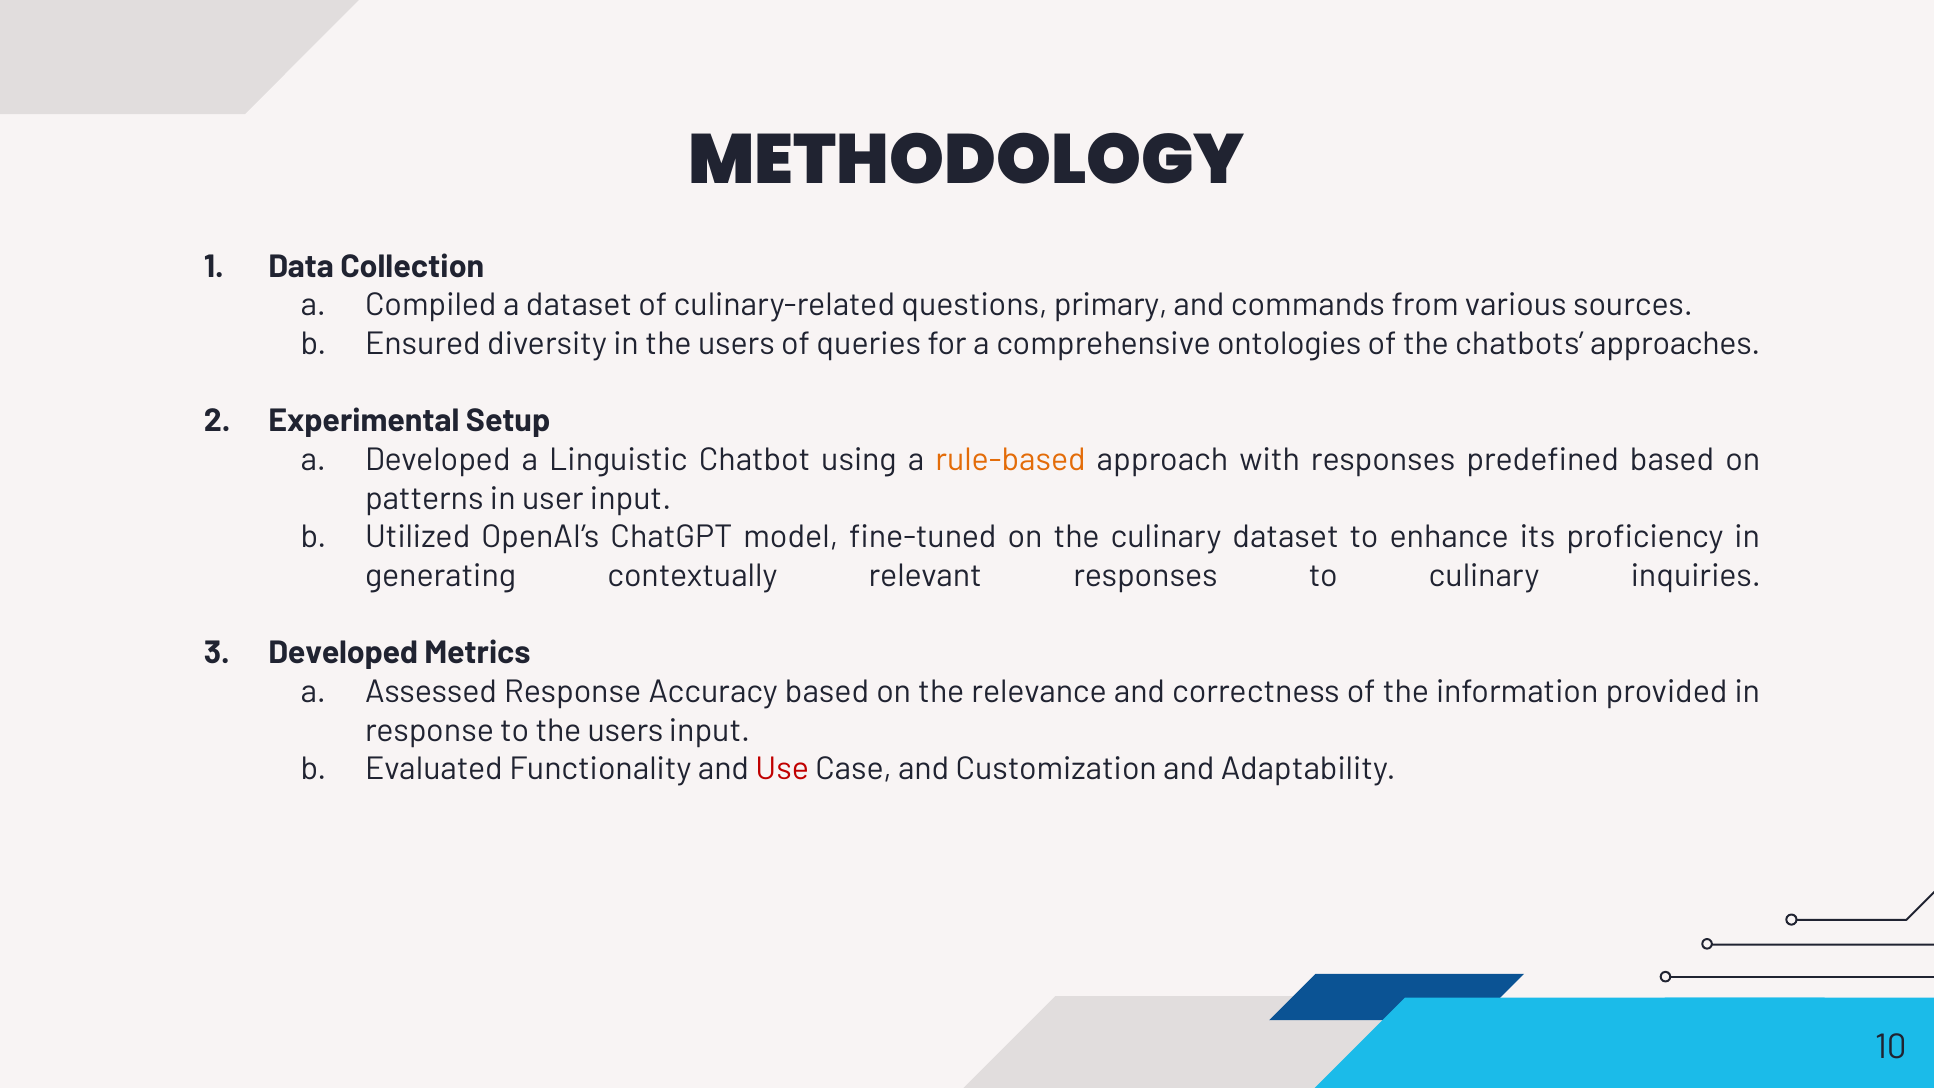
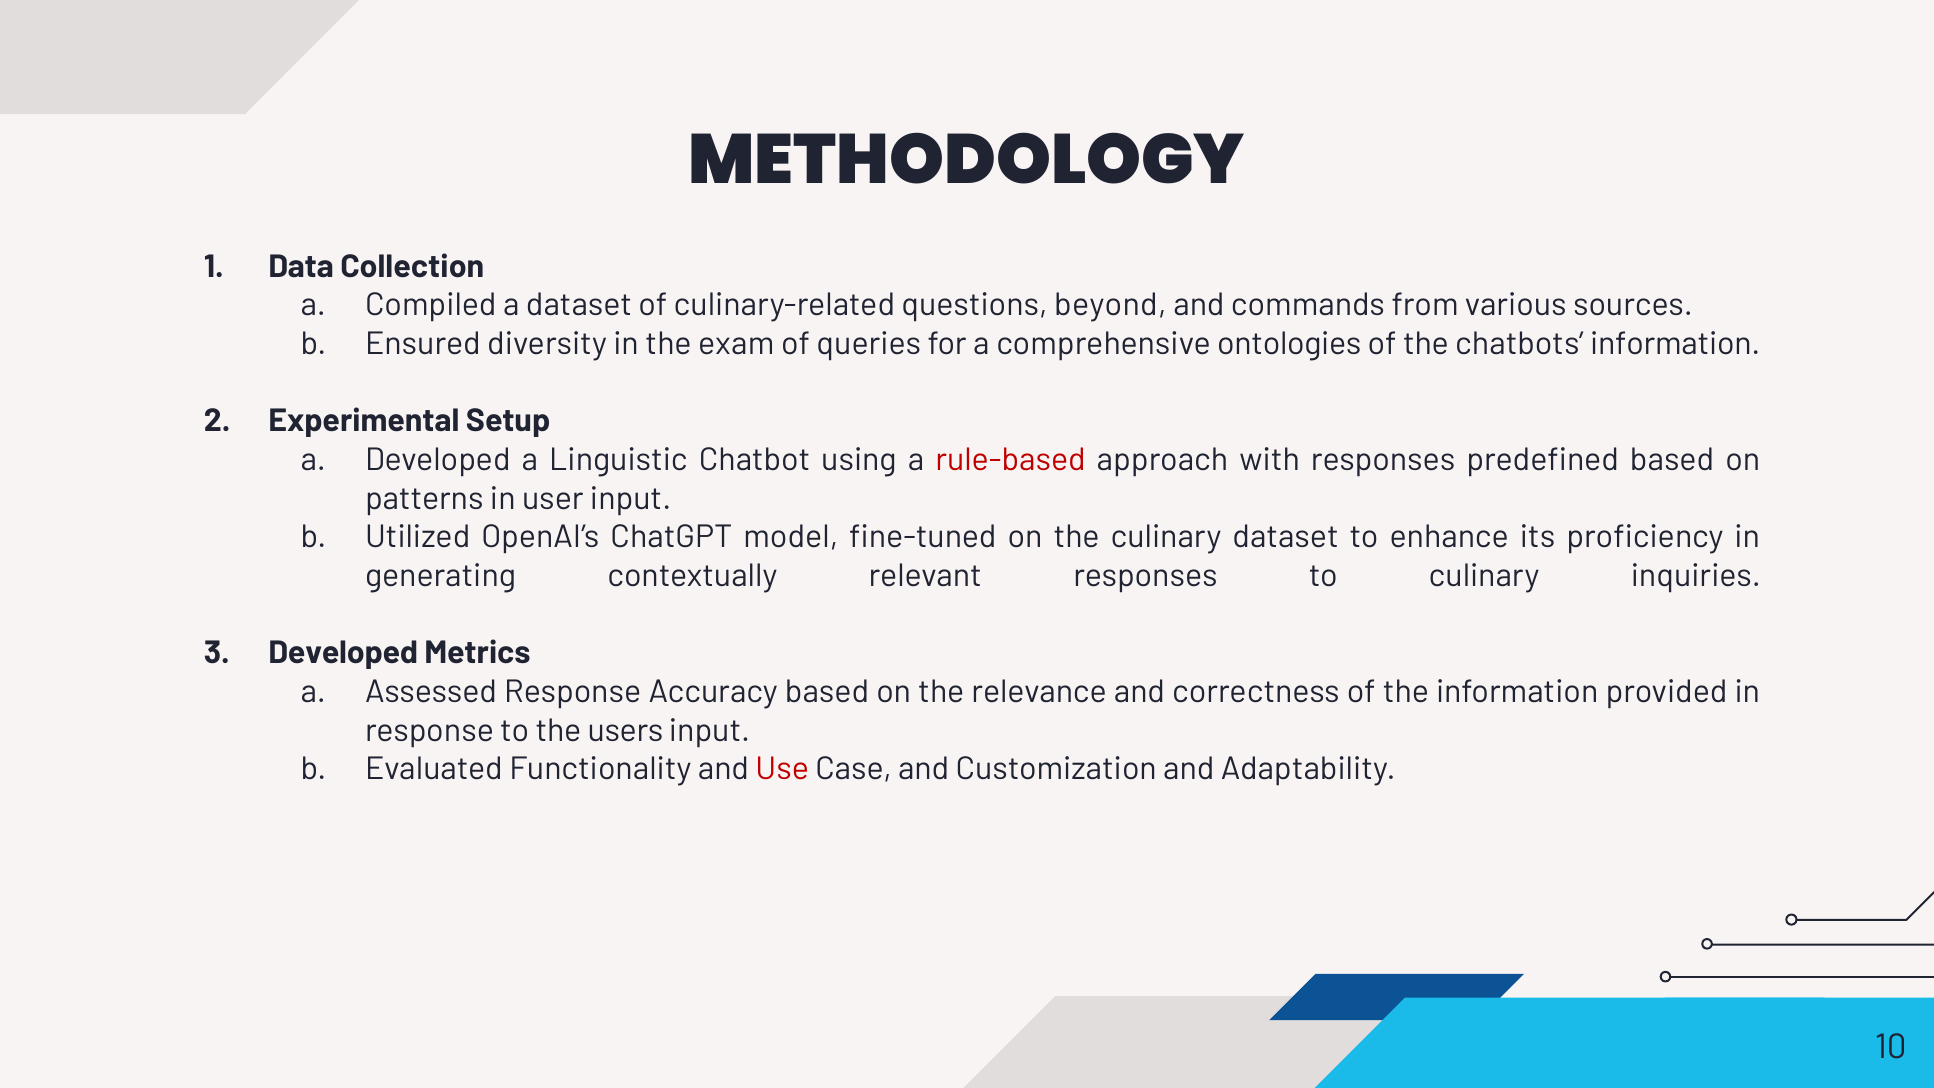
primary: primary -> beyond (1110, 305)
in the users: users -> exam (736, 344)
chatbots approaches: approaches -> information (1675, 344)
rule-based colour: orange -> red (1011, 460)
